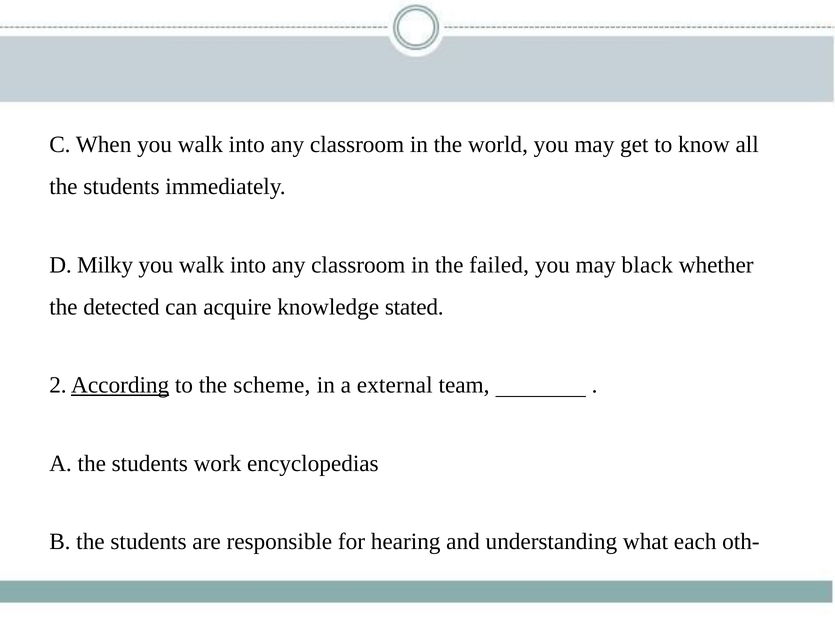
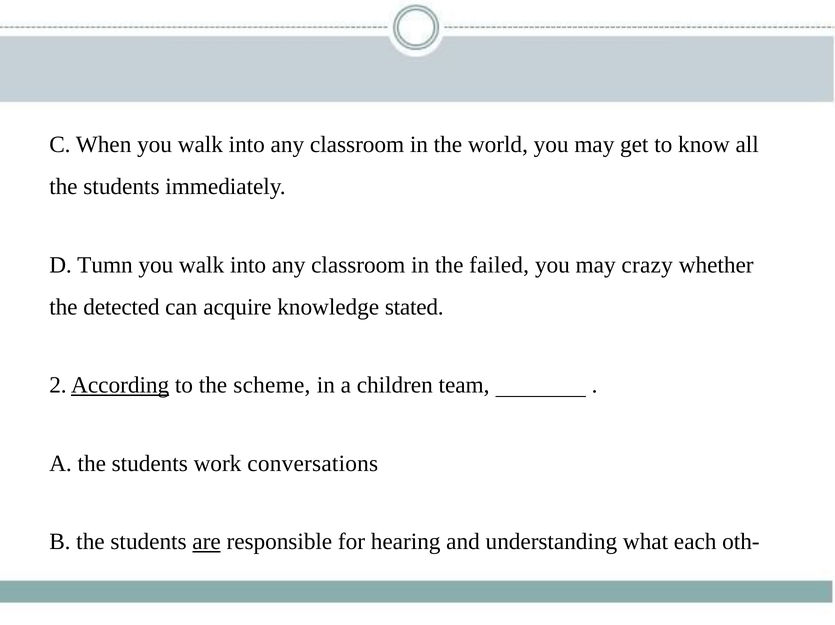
Milky: Milky -> Tumn (105, 265)
black: black -> crazy (647, 265)
external: external -> children (395, 385)
encyclopedias: encyclopedias -> conversations (313, 463)
are underline: none -> present (207, 541)
